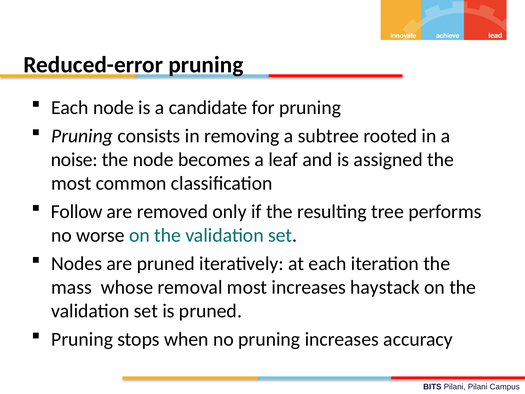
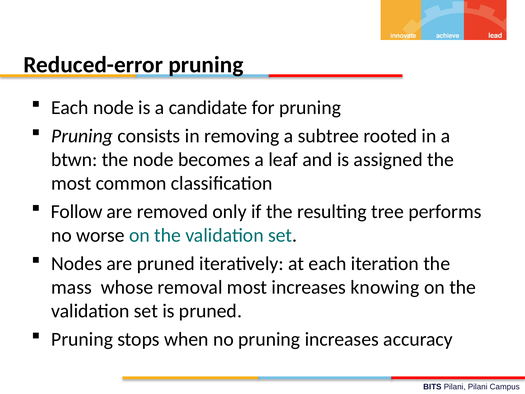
noise: noise -> btwn (74, 160)
haystack: haystack -> knowing (385, 287)
